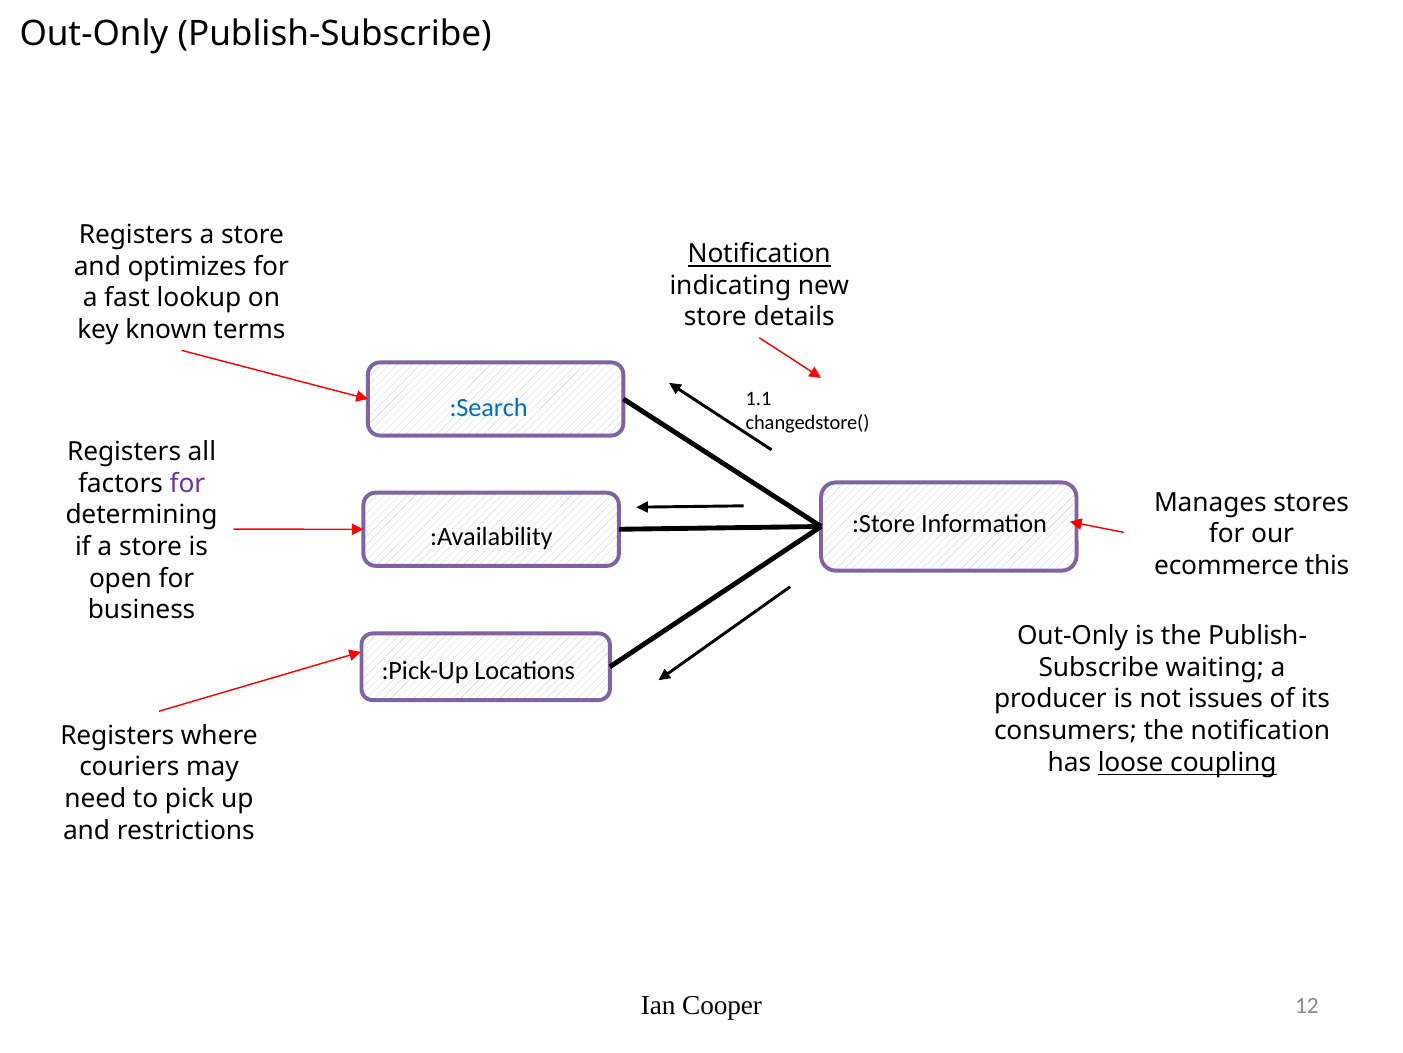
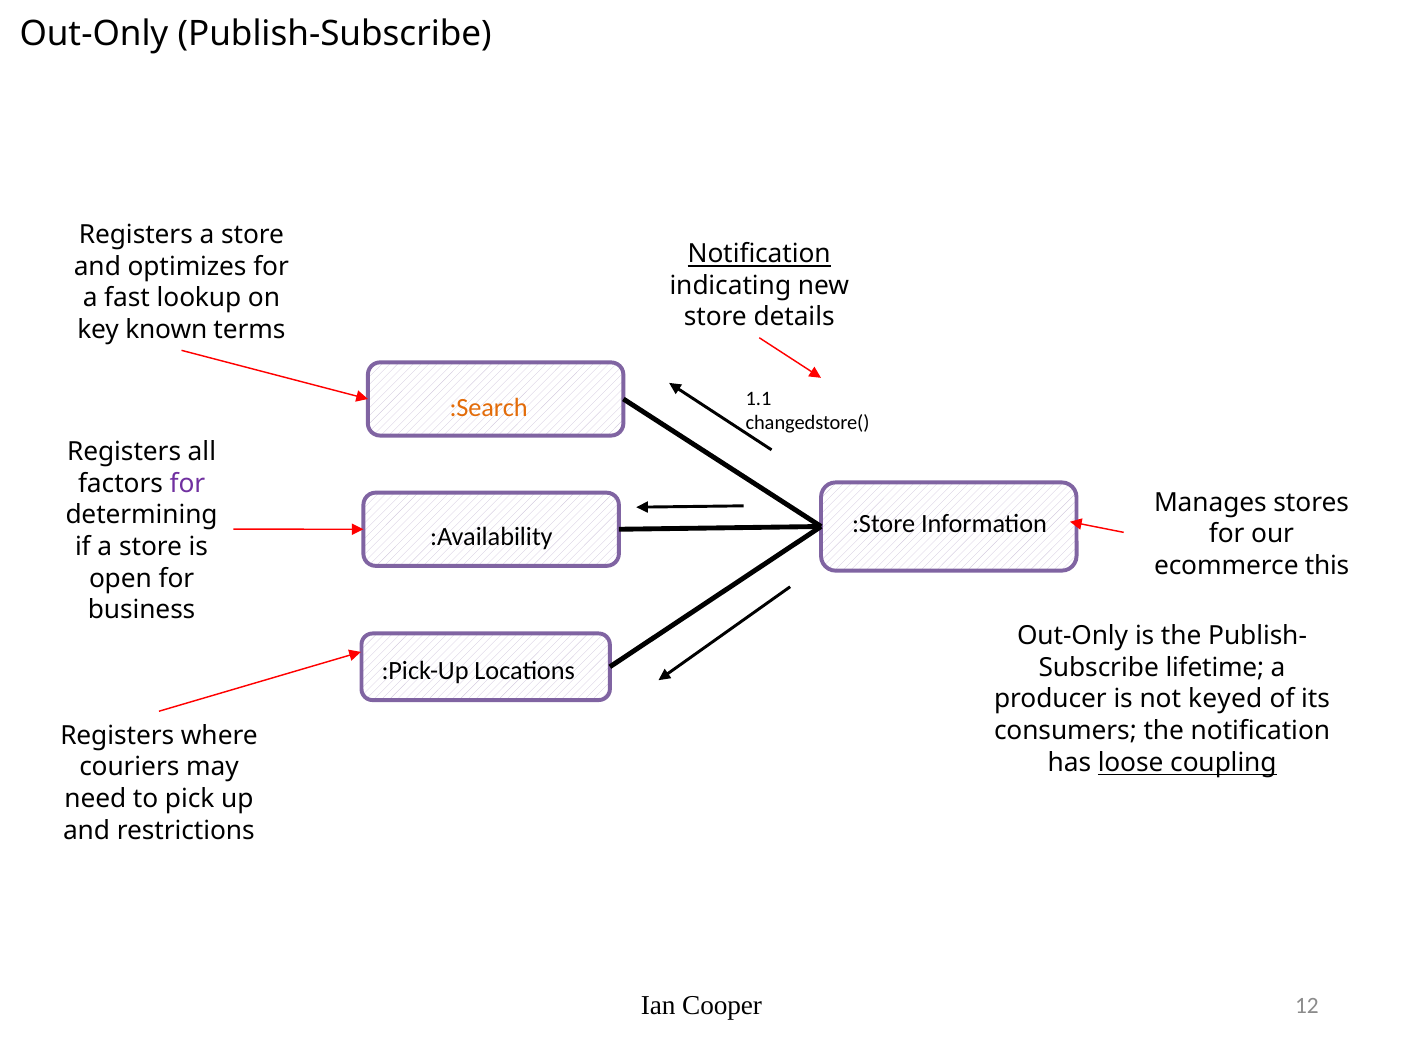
:Search colour: blue -> orange (489, 407)
waiting: waiting -> lifetime (1215, 667)
issues: issues -> keyed (1225, 699)
